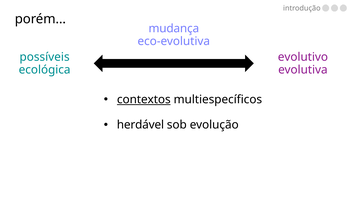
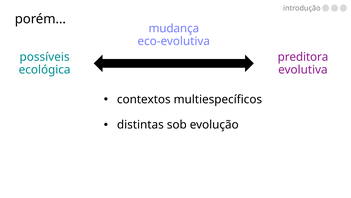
evolutivo: evolutivo -> preditora (303, 57)
contextos underline: present -> none (144, 99)
herdável: herdável -> distintas (140, 125)
